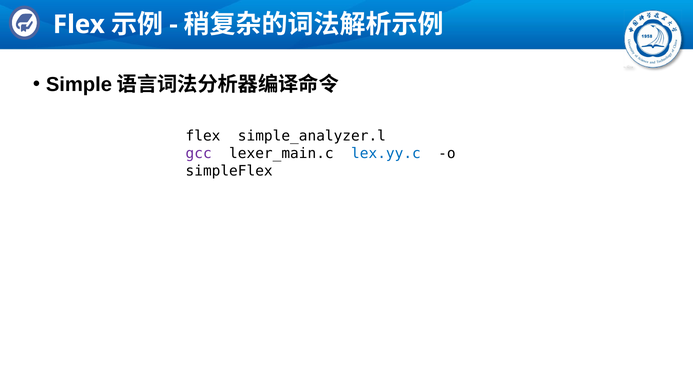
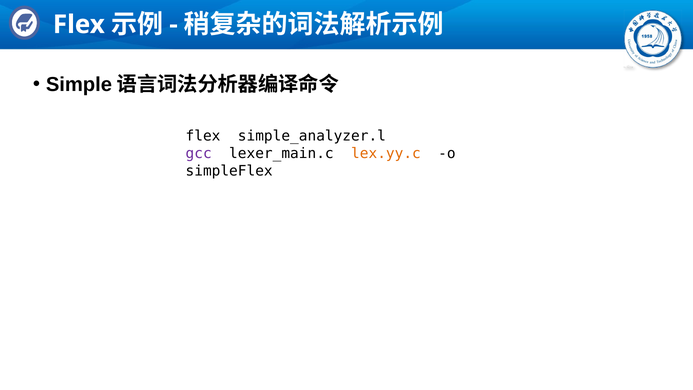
lex.yy.c colour: blue -> orange (386, 153)
